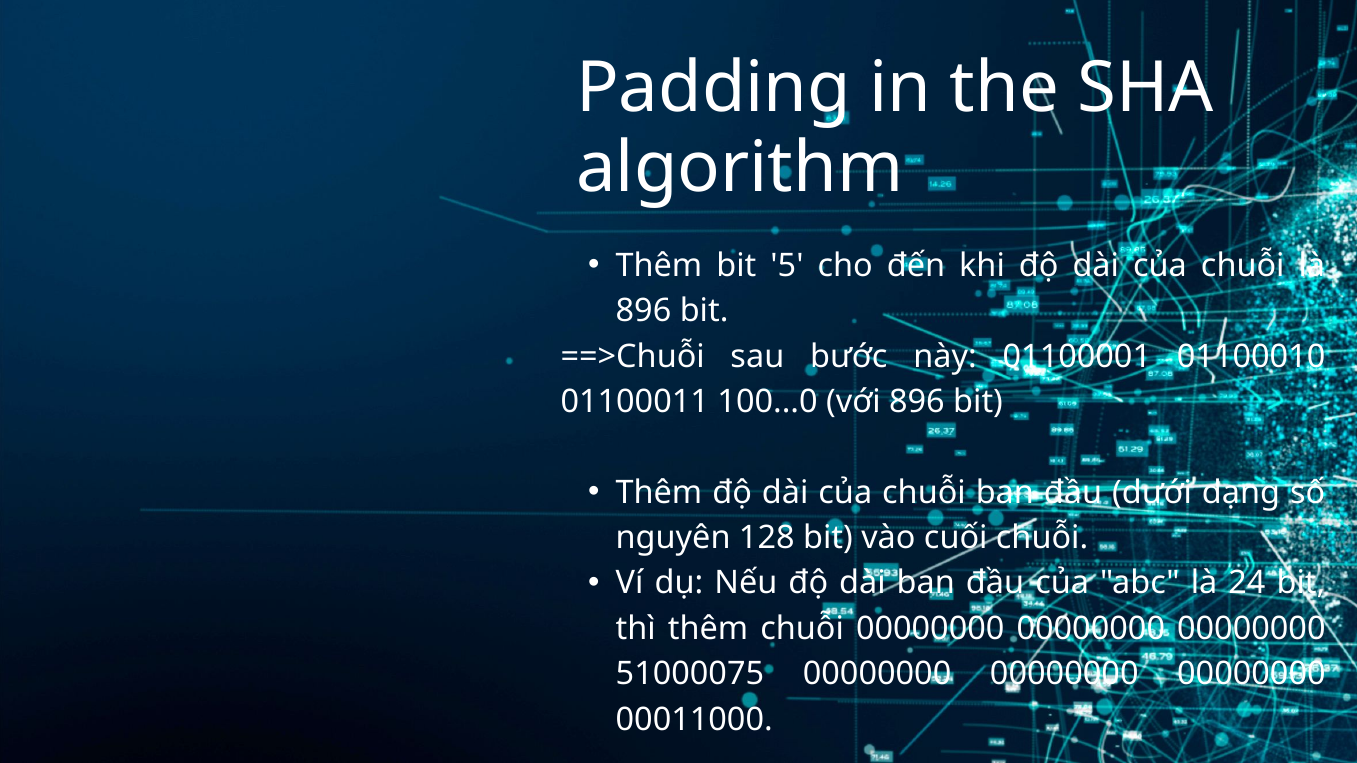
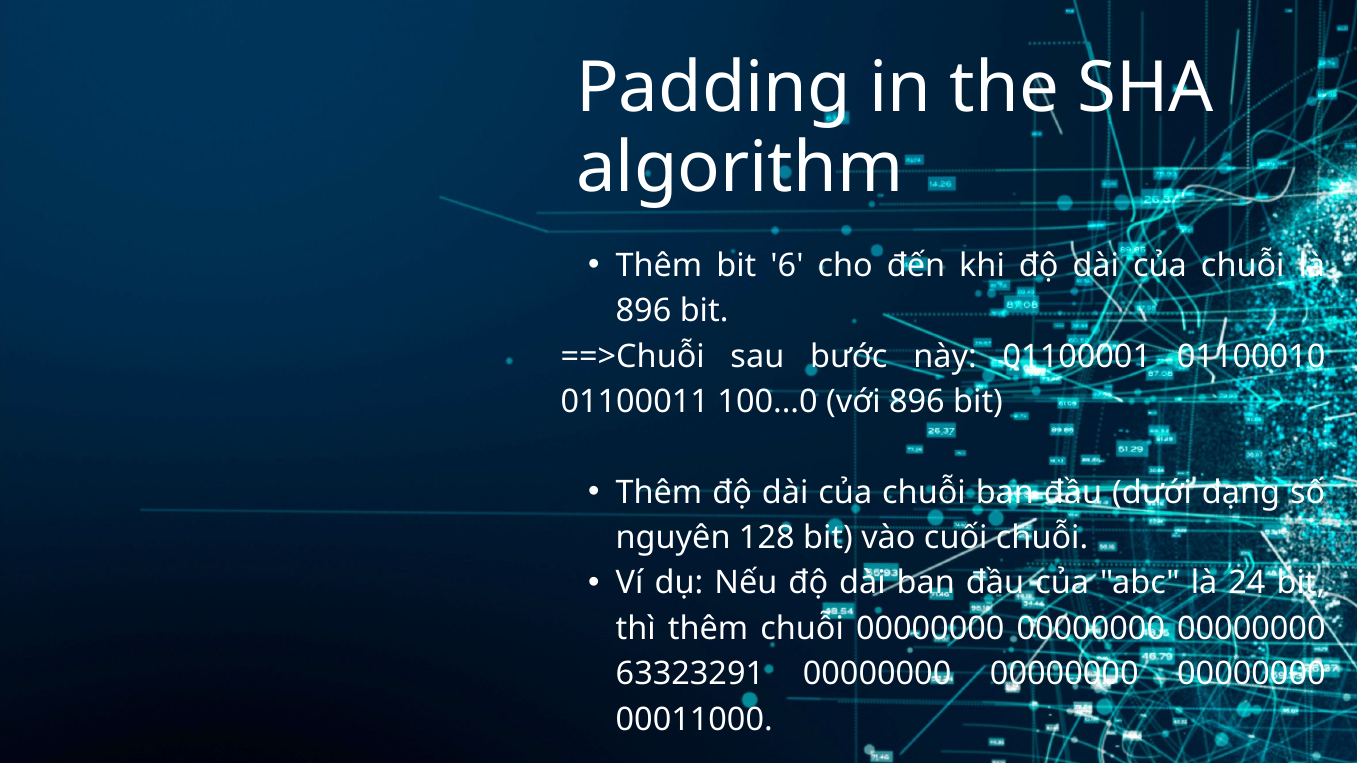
5: 5 -> 6 (787, 266)
51000075: 51000075 -> 63323291 (690, 674)
